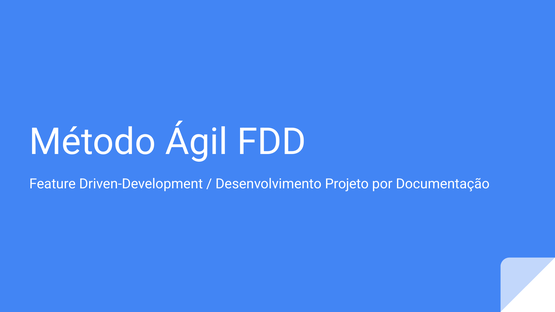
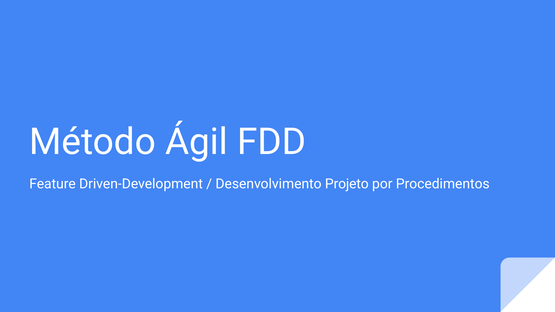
Documentação: Documentação -> Procedimentos (443, 184)
